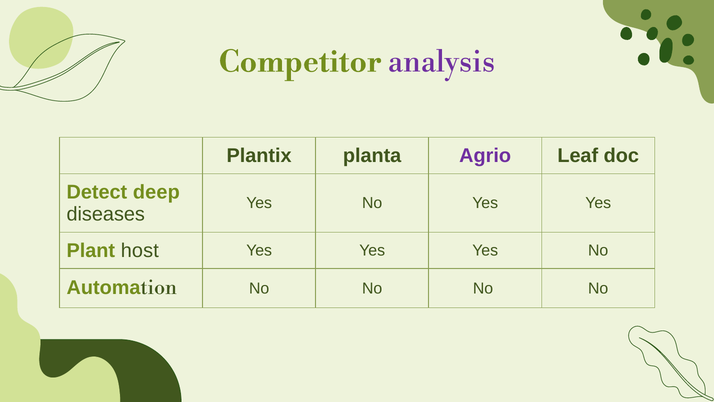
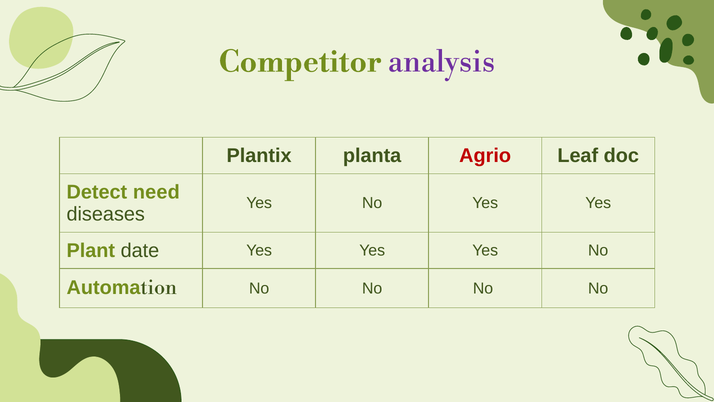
Agrio colour: purple -> red (485, 156)
deep: deep -> need (156, 192)
host: host -> date (140, 251)
